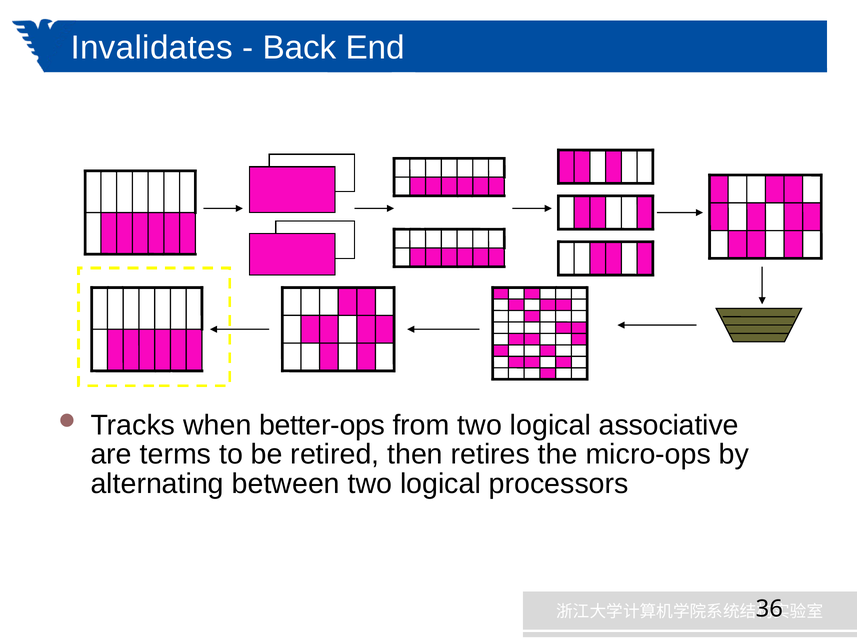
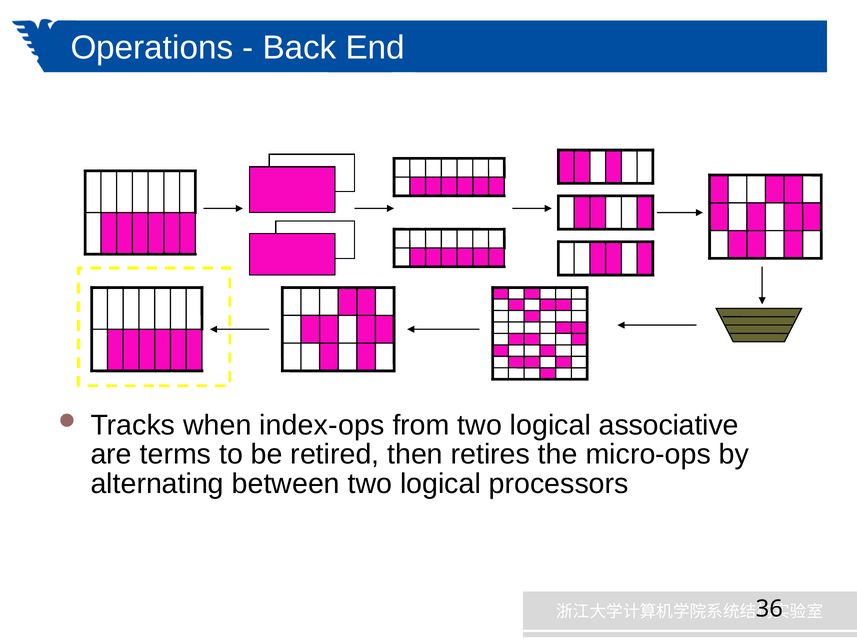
Invalidates: Invalidates -> Operations (152, 48)
better-ops: better-ops -> index-ops (322, 425)
